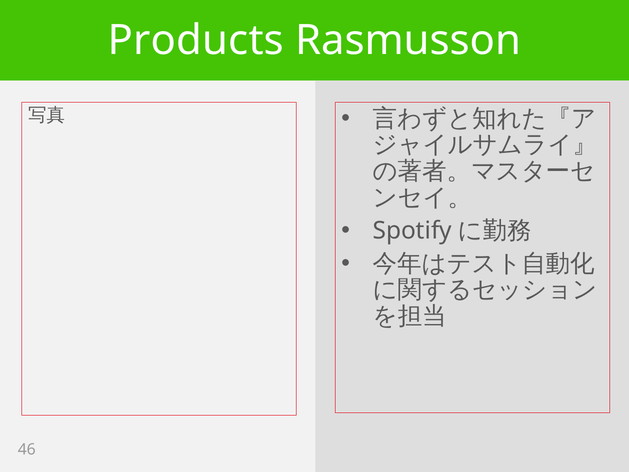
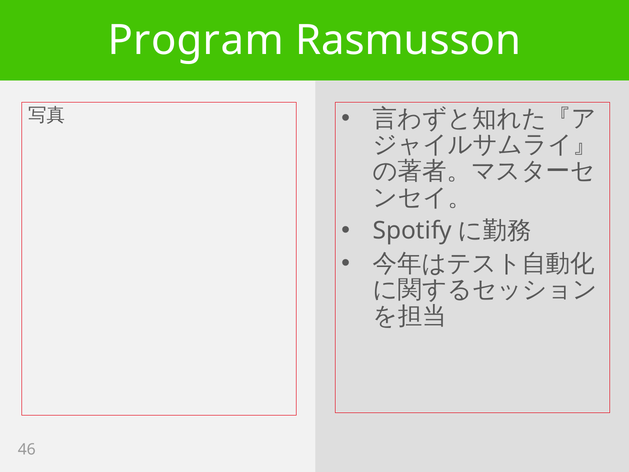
Products: Products -> Program (196, 40)
